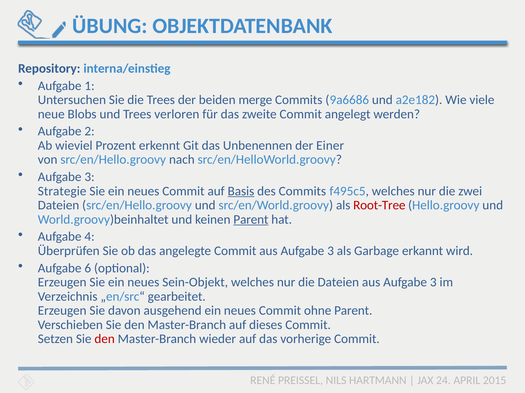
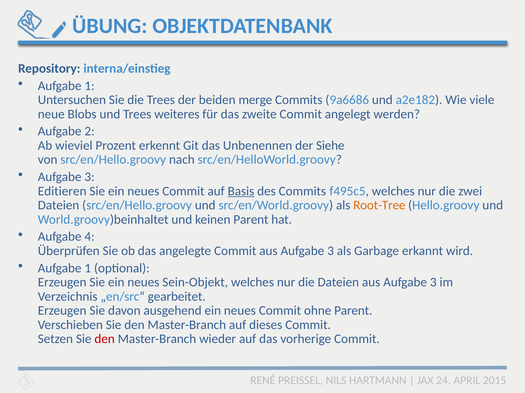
verloren: verloren -> weiteres (177, 114)
Einer: Einer -> Siehe (330, 146)
Strategie: Strategie -> Editieren (62, 191)
Root-Tree colour: red -> orange (379, 206)
Parent underline: present -> none (251, 220)
6: 6 -> 1 (88, 269)
